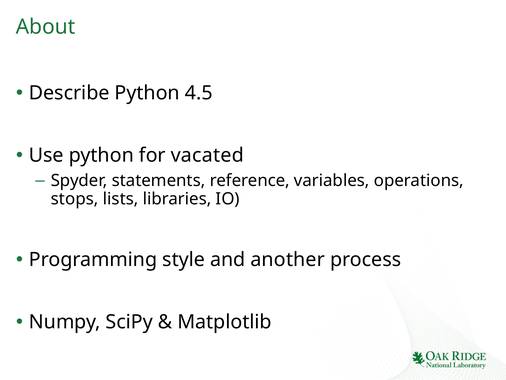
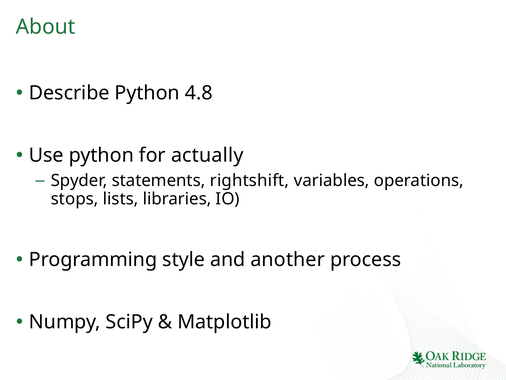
4.5: 4.5 -> 4.8 (199, 93)
vacated: vacated -> actually (207, 155)
reference: reference -> rightshift (250, 180)
